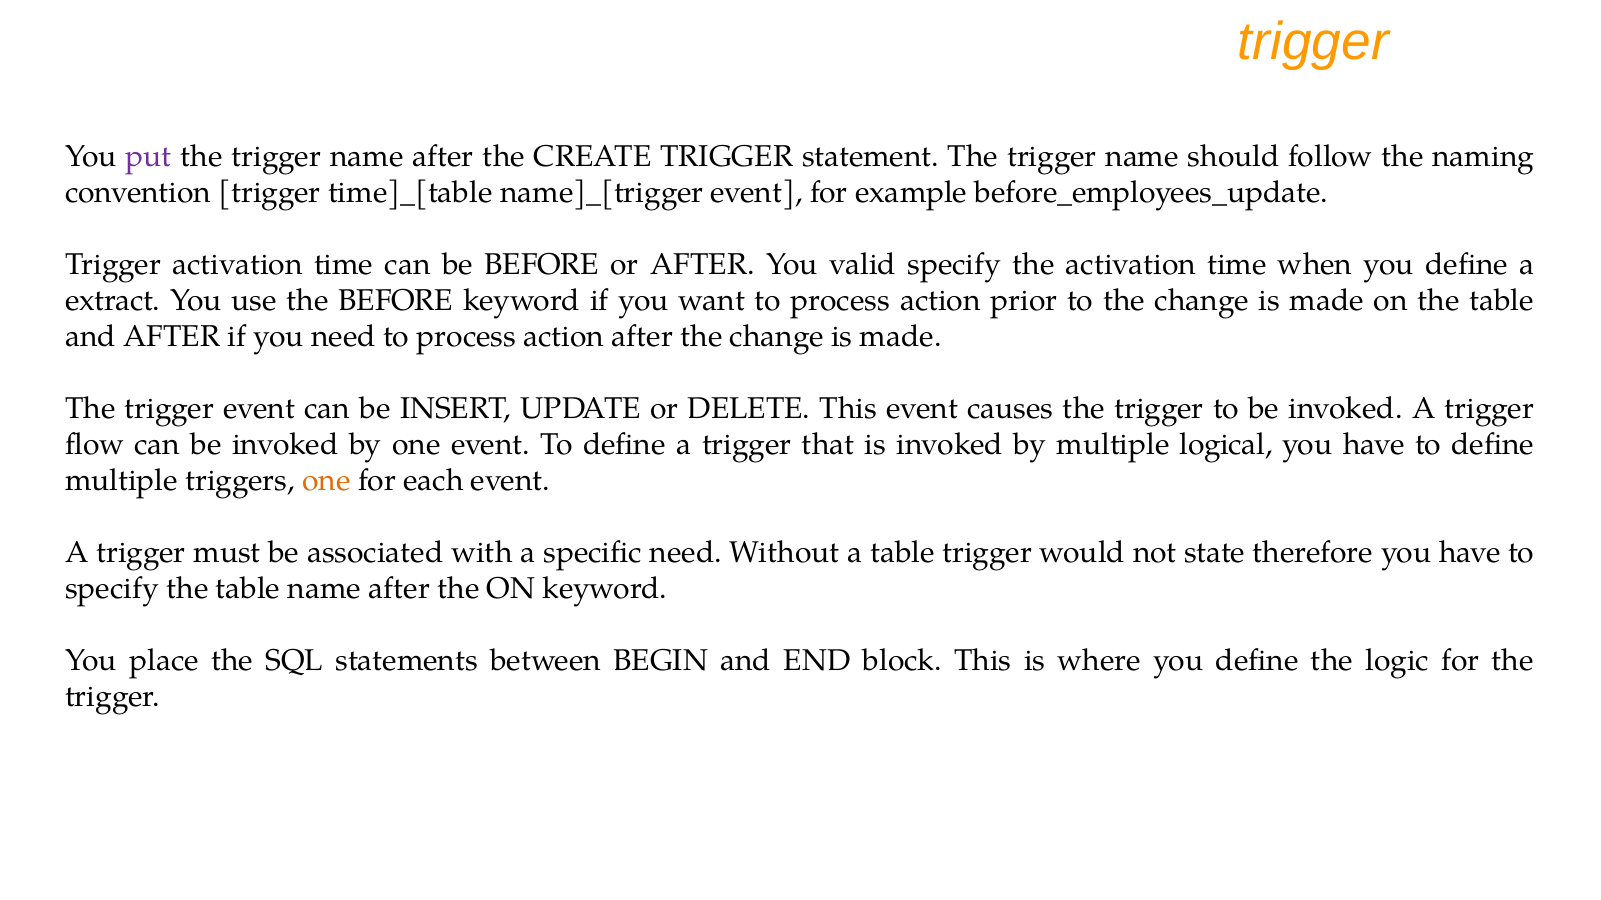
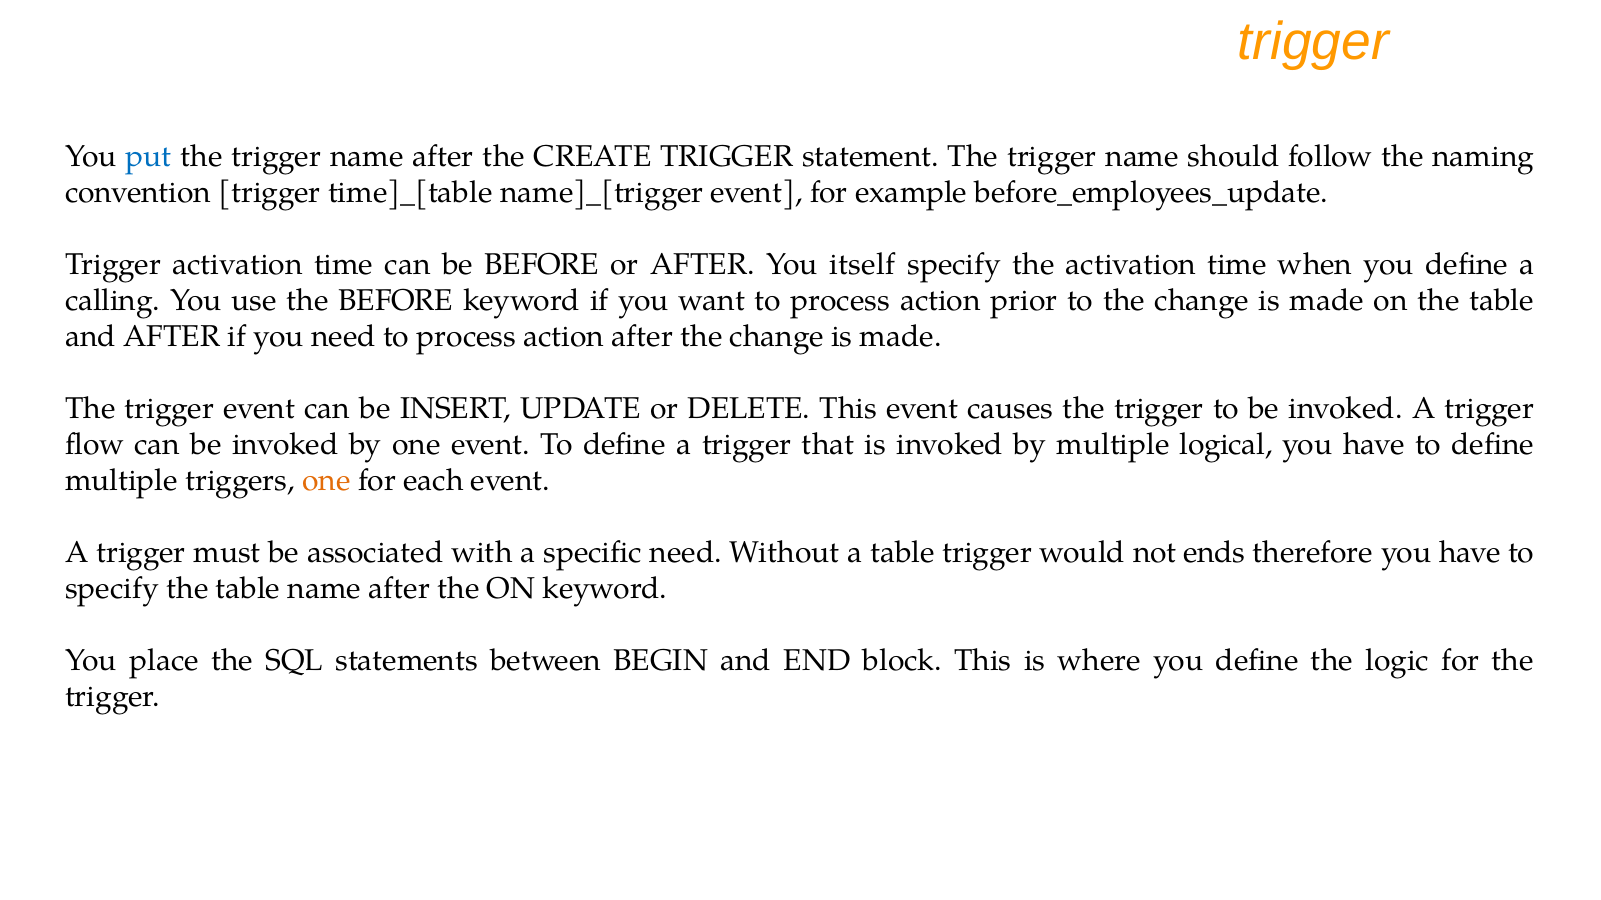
put colour: purple -> blue (149, 156)
valid: valid -> itself (862, 264)
extract: extract -> calling (113, 300)
state: state -> ends (1215, 553)
